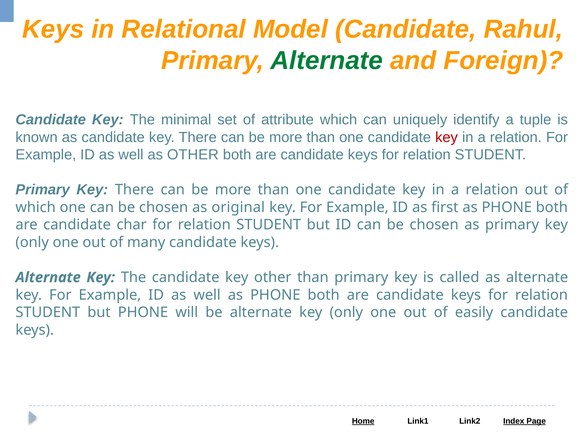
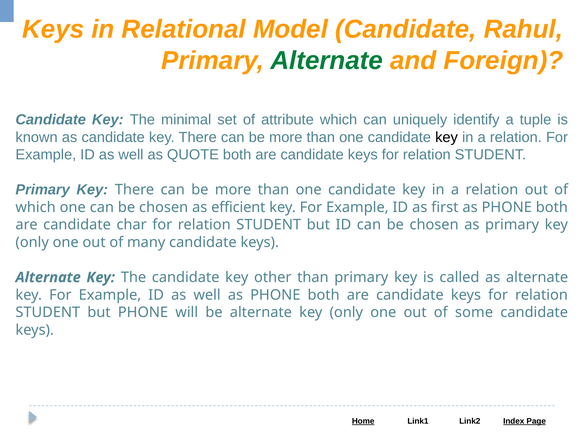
key colour: red -> black (447, 137)
as OTHER: OTHER -> QUOTE (193, 155)
original: original -> efficient (238, 207)
easily: easily -> some (474, 312)
